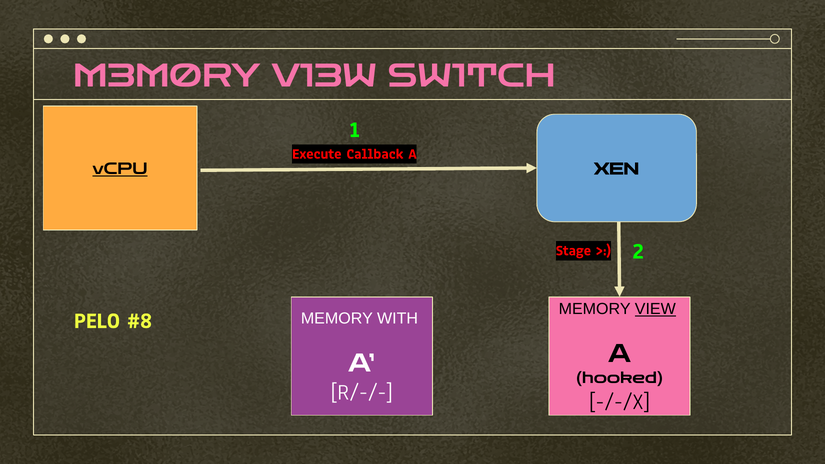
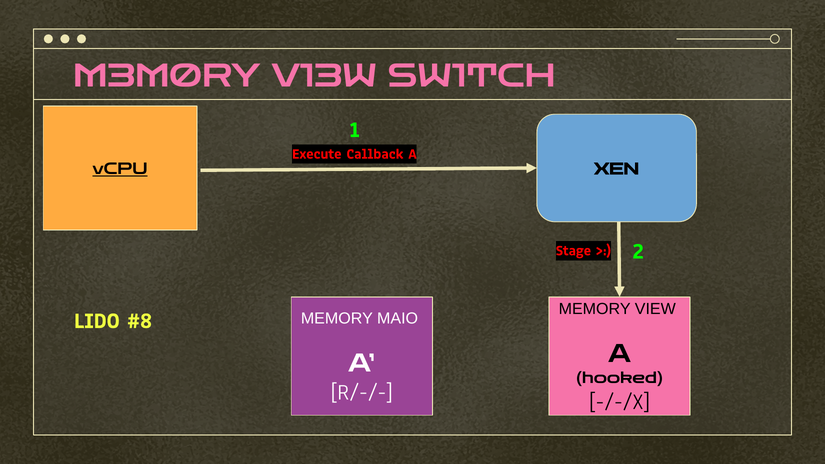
VIEW underline: present -> none (655, 309)
PELO: PELO -> LIDO (97, 321)
WITH: WITH -> MAIO (398, 319)
